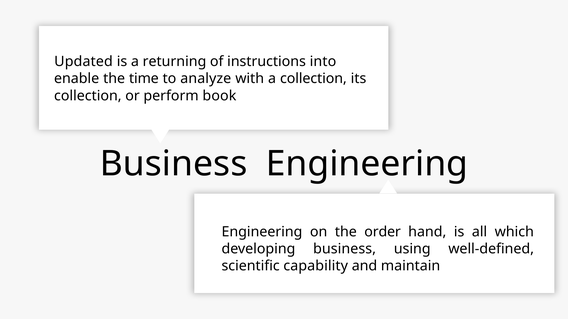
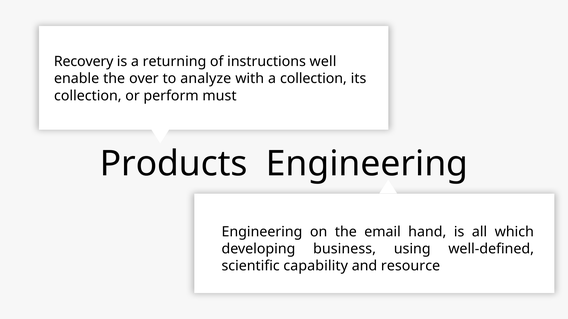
Updated: Updated -> Recovery (84, 62)
into: into -> well (323, 62)
time: time -> over (144, 79)
book: book -> must (219, 96)
Business: Business -> Products (174, 164)
order: order -> email (383, 232)
maintain: maintain -> resource (411, 266)
